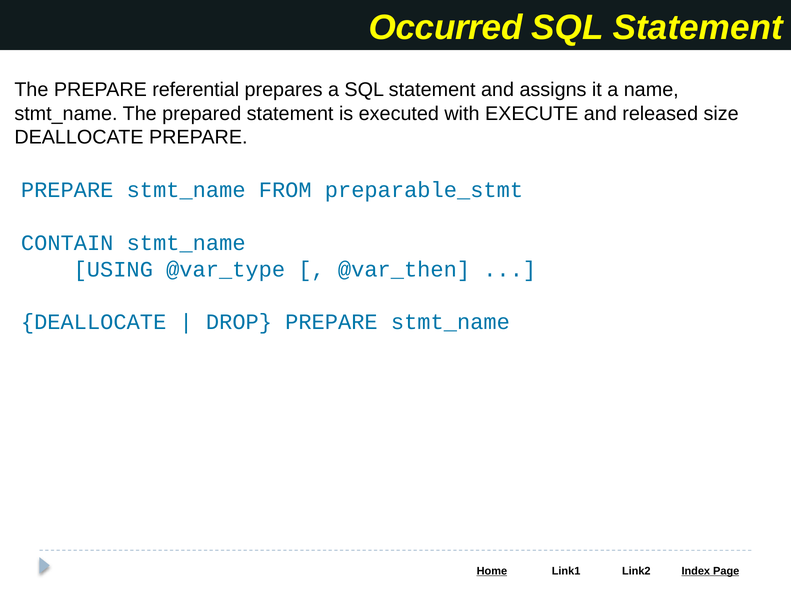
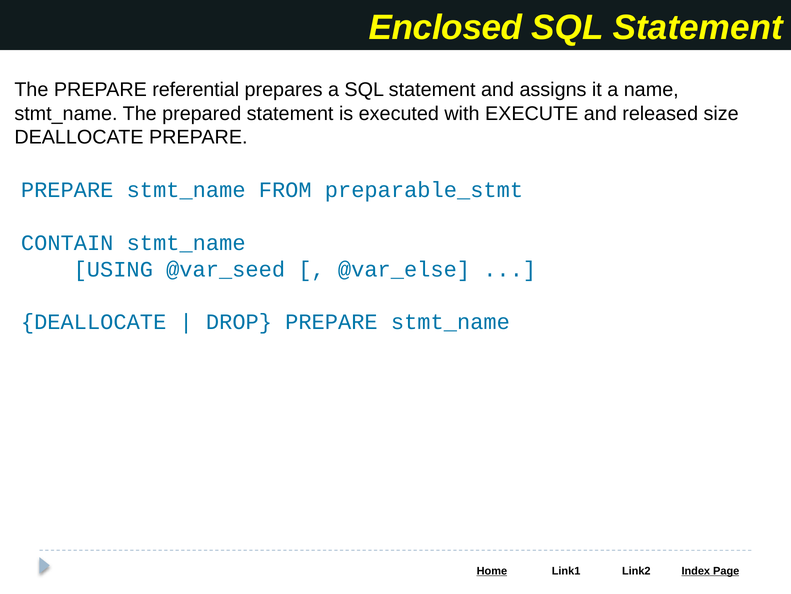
Occurred: Occurred -> Enclosed (446, 27)
@var_type: @var_type -> @var_seed (226, 269)
@var_then: @var_then -> @var_else (404, 269)
